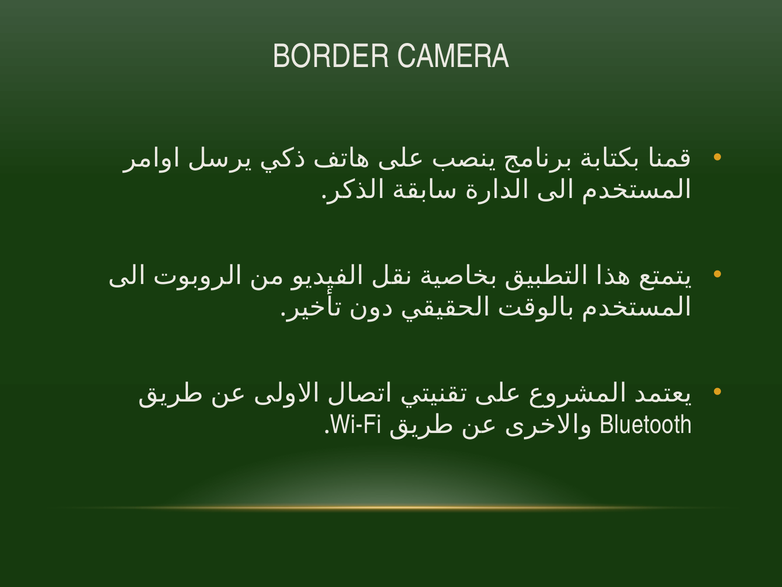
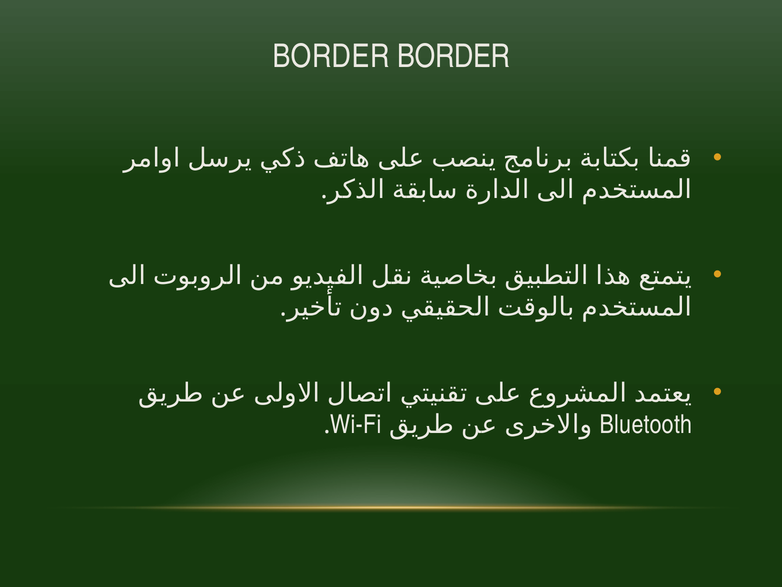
BORDER CAMERA: CAMERA -> BORDER (453, 56)
